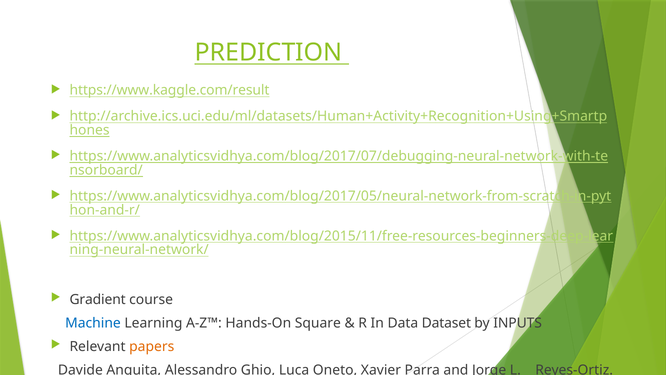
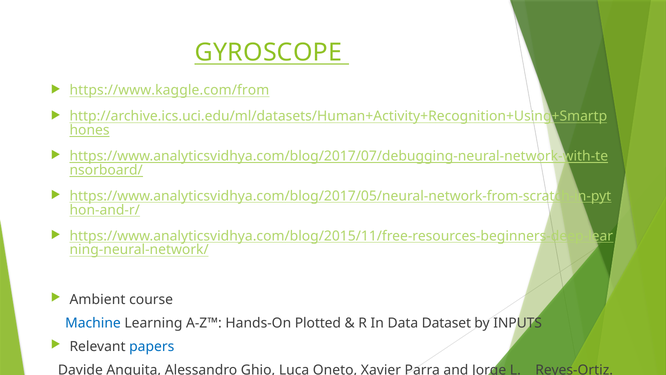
PREDICTION: PREDICTION -> GYROSCOPE (268, 53)
https://www.kaggle.com/result: https://www.kaggle.com/result -> https://www.kaggle.com/from (169, 90)
Gradient: Gradient -> Ambient (97, 299)
Square: Square -> Plotted (318, 323)
papers colour: orange -> blue (152, 346)
